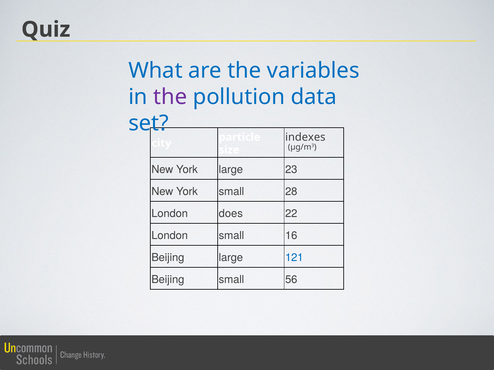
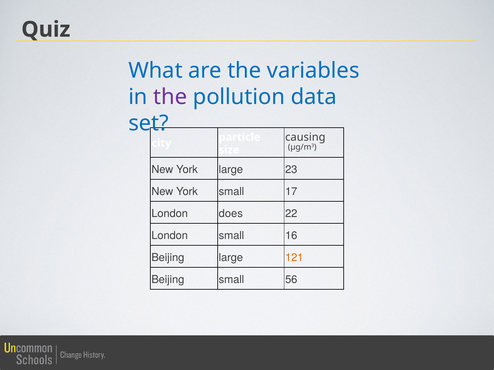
indexes: indexes -> causing (305, 137)
28: 28 -> 17 (291, 192)
121 colour: blue -> orange (294, 258)
